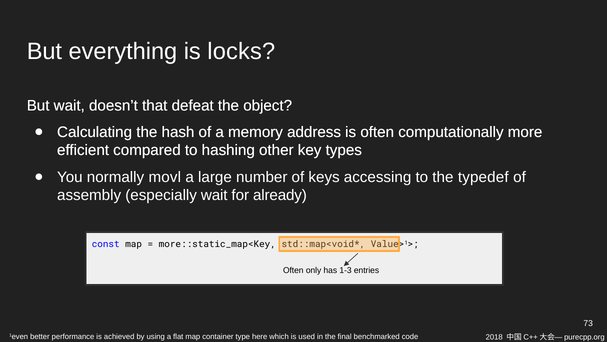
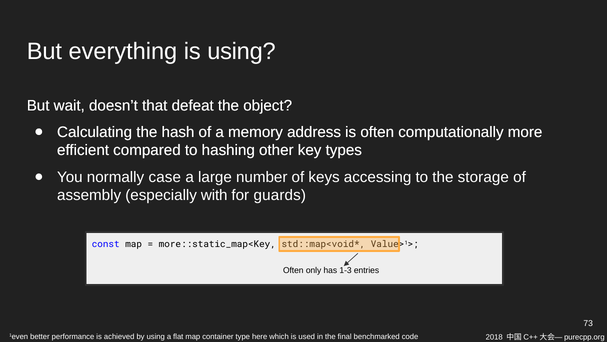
is locks: locks -> using (241, 51)
movl: movl -> case (165, 177)
typedef: typedef -> storage (483, 177)
especially wait: wait -> with (214, 195)
already: already -> guards (280, 195)
